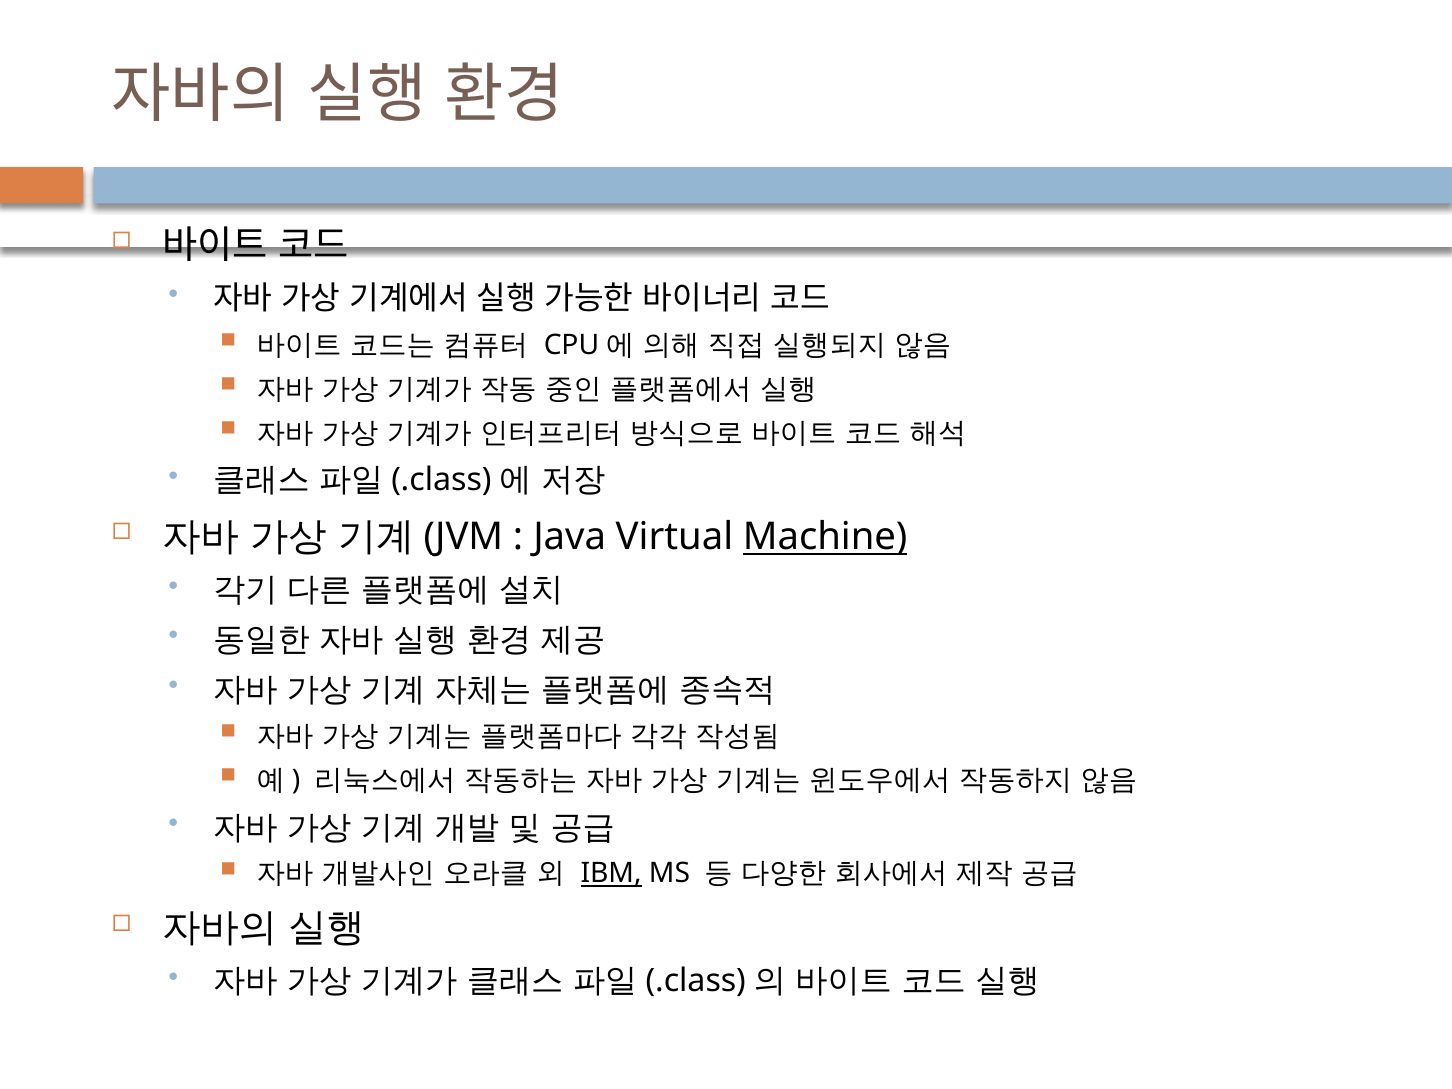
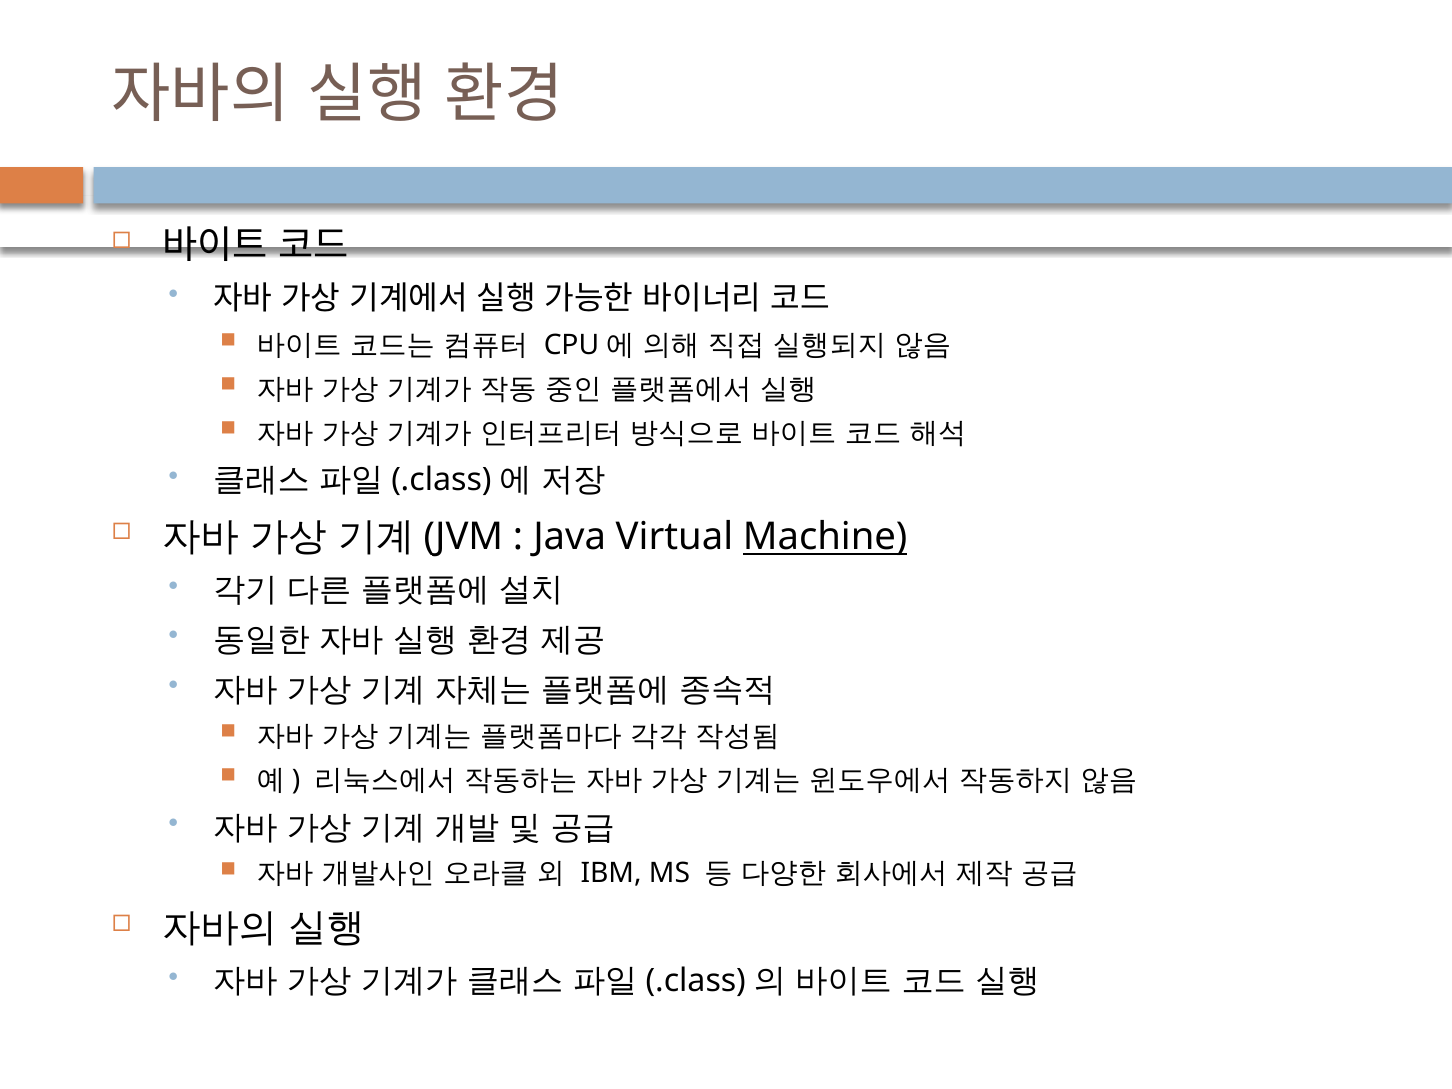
IBM underline: present -> none (611, 874)
